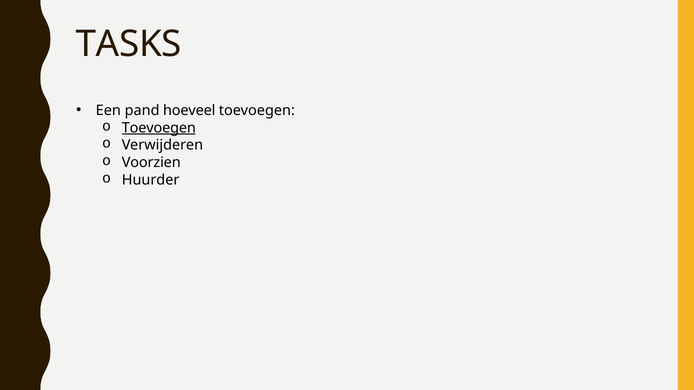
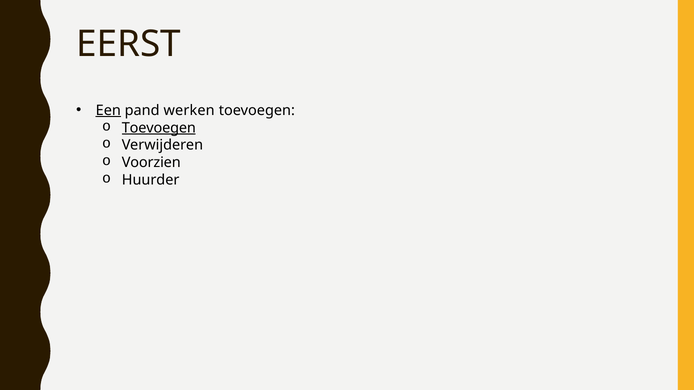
TASKS: TASKS -> EERST (129, 44)
Een underline: none -> present (108, 111)
hoeveel: hoeveel -> werken (189, 111)
